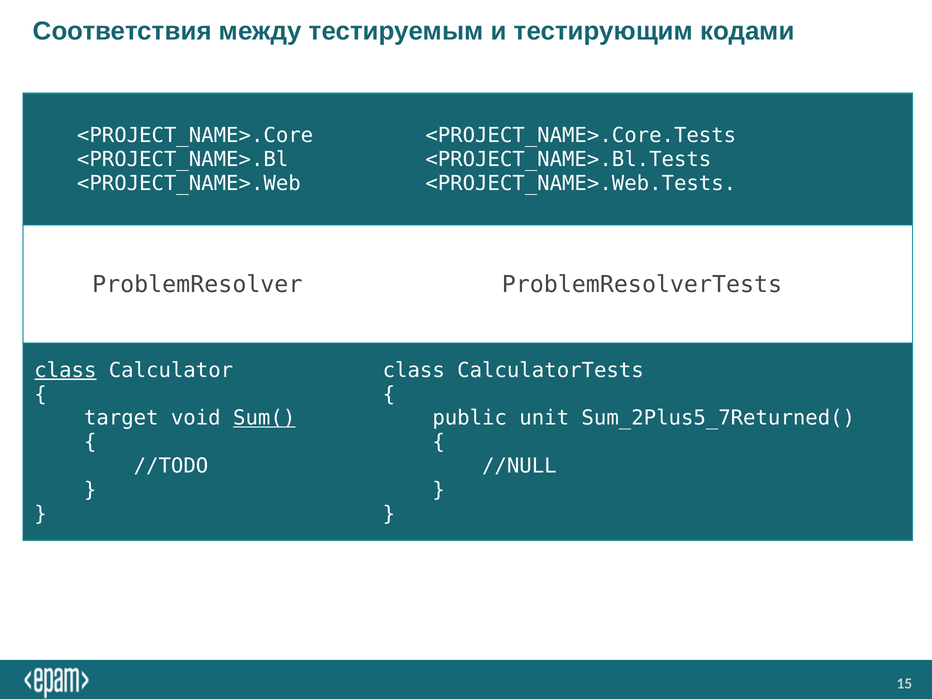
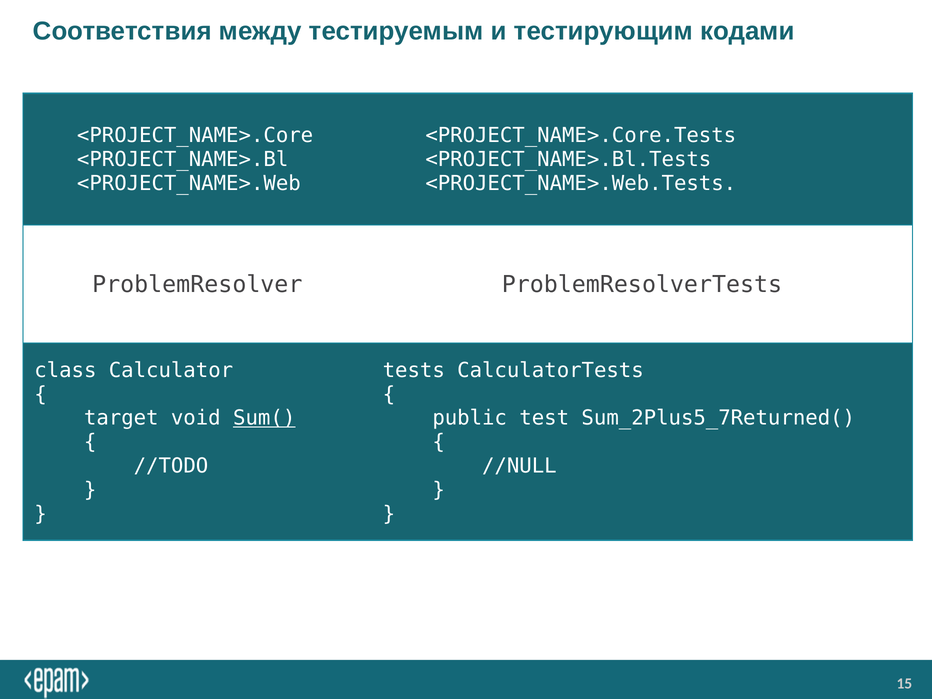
сlass underline: present -> none (65, 370)
class: class -> tests (414, 370)
unit: unit -> test (544, 418)
